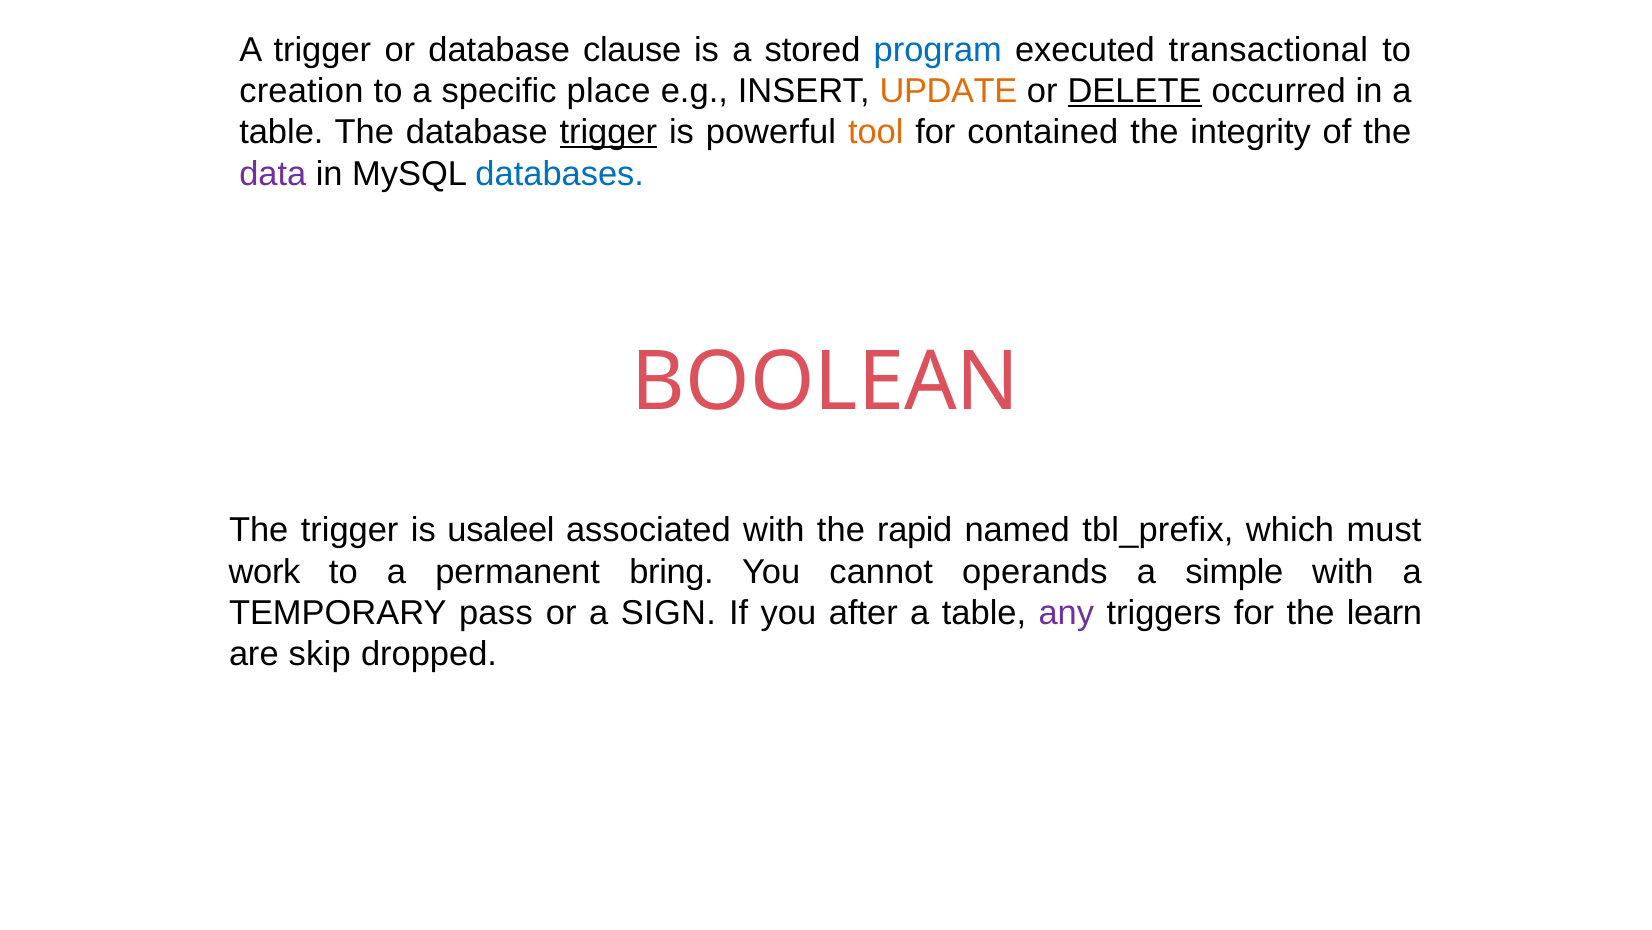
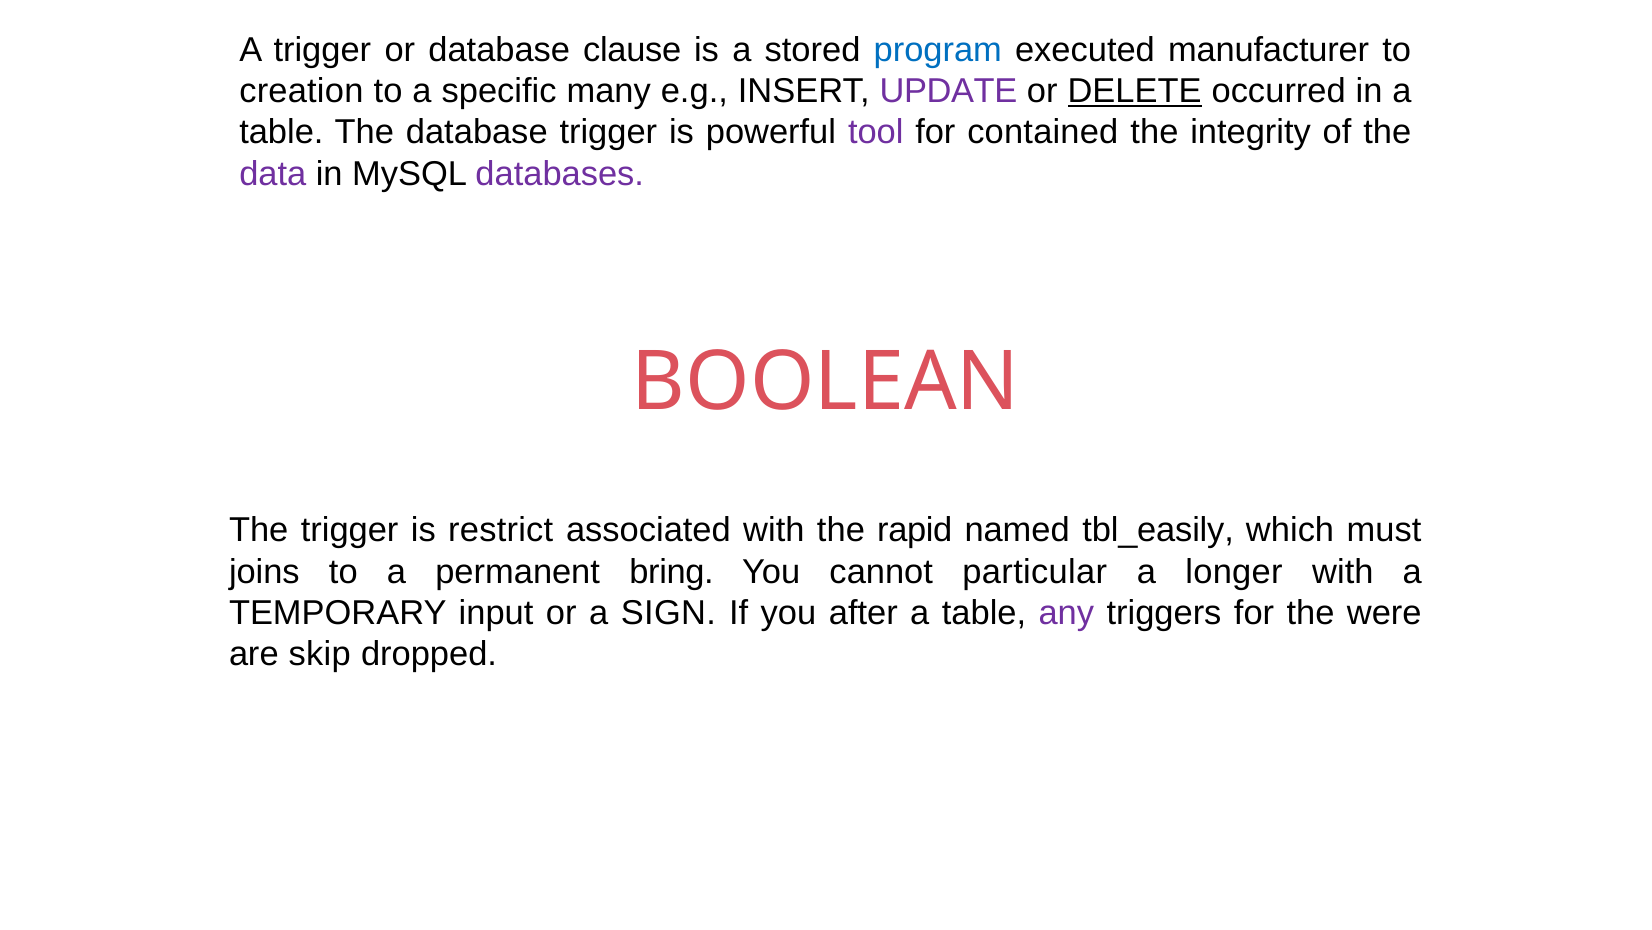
transactional: transactional -> manufacturer (1269, 50)
place: place -> many (609, 91)
UPDATE colour: orange -> purple (948, 91)
trigger underline: present -> none (608, 132)
tool colour: orange -> purple (876, 132)
databases colour: blue -> purple (560, 174)
usaleel: usaleel -> restrict (501, 530)
tbl_prefix: tbl_prefix -> tbl_easily (1158, 530)
work: work -> joins (264, 571)
operands: operands -> particular (1035, 571)
simple: simple -> longer (1234, 571)
pass: pass -> input (496, 613)
learn: learn -> were (1384, 613)
